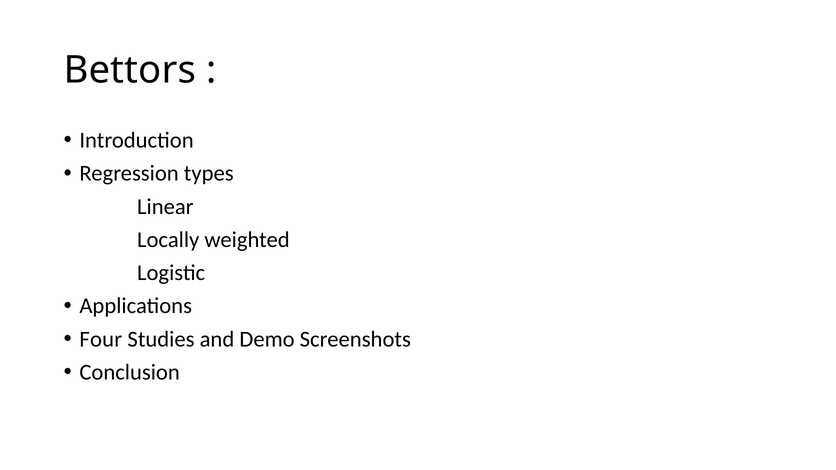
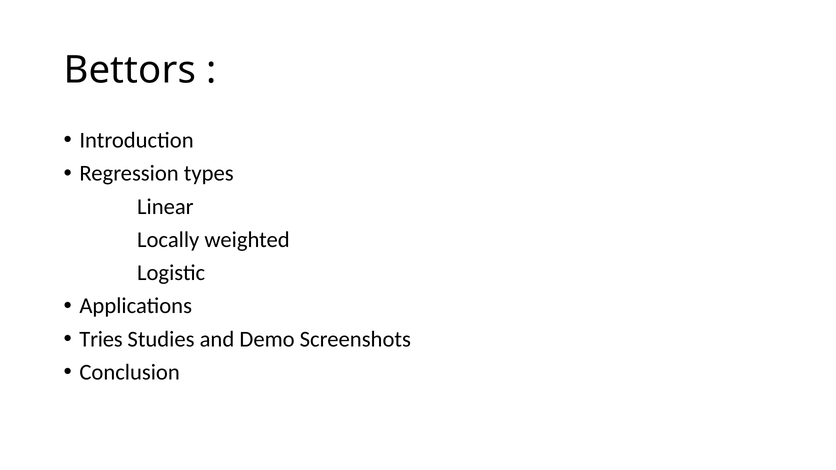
Four: Four -> Tries (101, 339)
